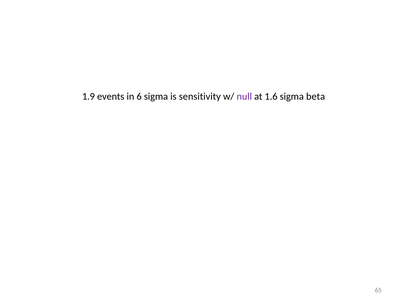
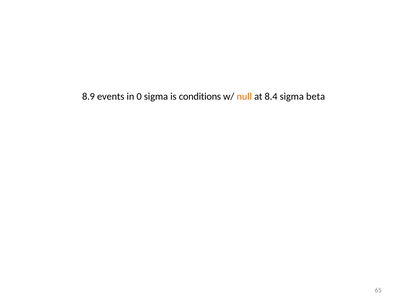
1.9: 1.9 -> 8.9 (88, 97)
6: 6 -> 0 (139, 97)
sensitivity: sensitivity -> conditions (200, 97)
null colour: purple -> orange (244, 97)
1.6: 1.6 -> 8.4 (271, 97)
